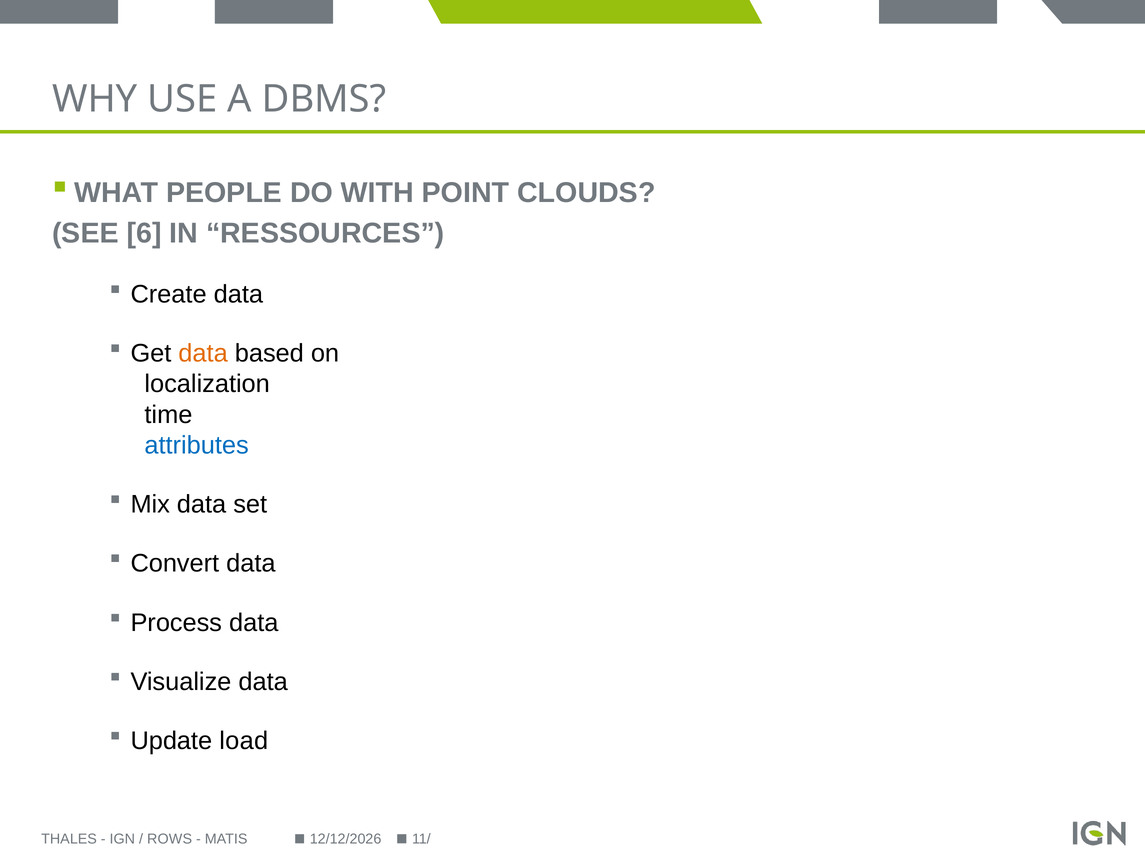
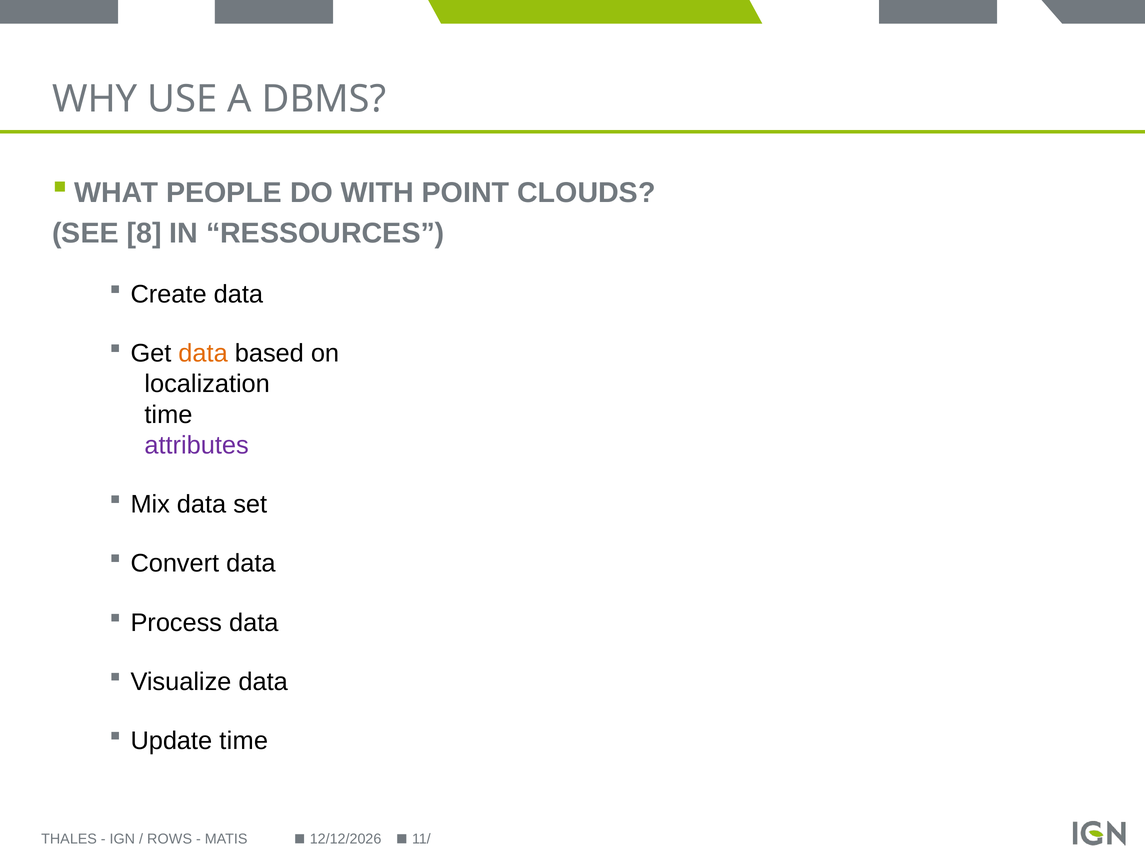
6: 6 -> 8 (144, 233)
attributes colour: blue -> purple (197, 445)
Update load: load -> time (244, 741)
